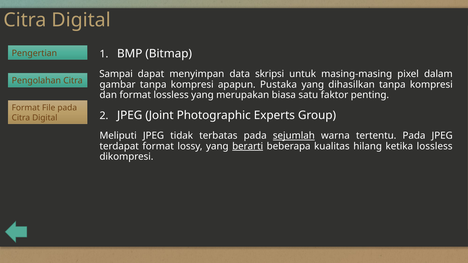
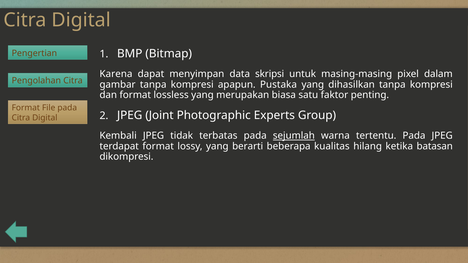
Sampai: Sampai -> Karena (116, 74)
Meliputi: Meliputi -> Kembali (118, 136)
berarti underline: present -> none (248, 146)
ketika lossless: lossless -> batasan (435, 146)
